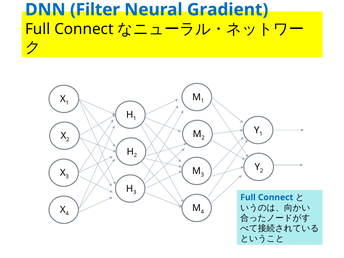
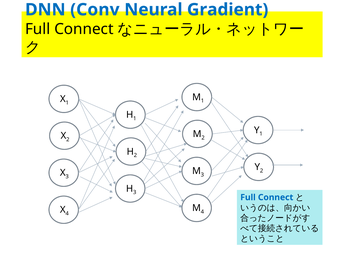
Filter: Filter -> Conv (95, 10)
